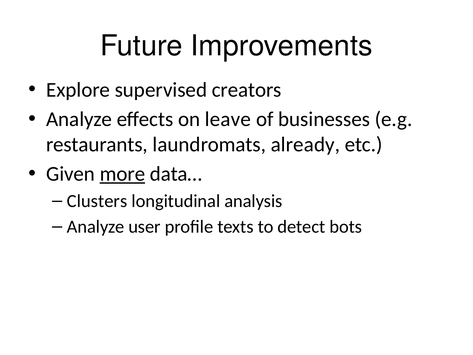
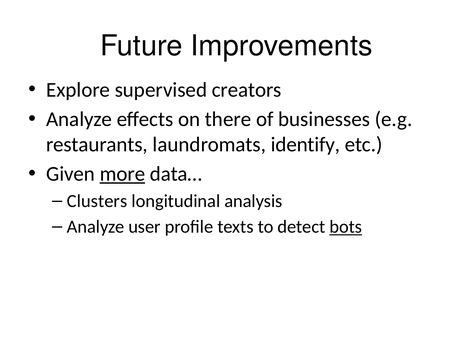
leave: leave -> there (228, 119)
already: already -> identify (305, 144)
bots underline: none -> present (346, 227)
